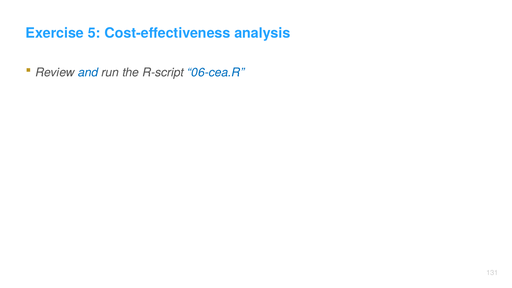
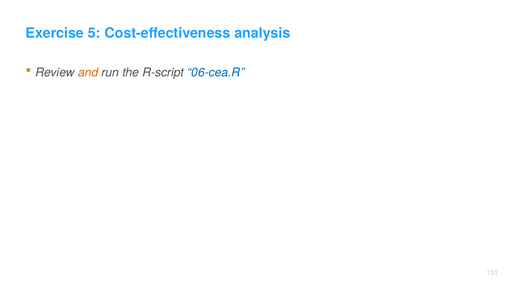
and colour: blue -> orange (88, 73)
